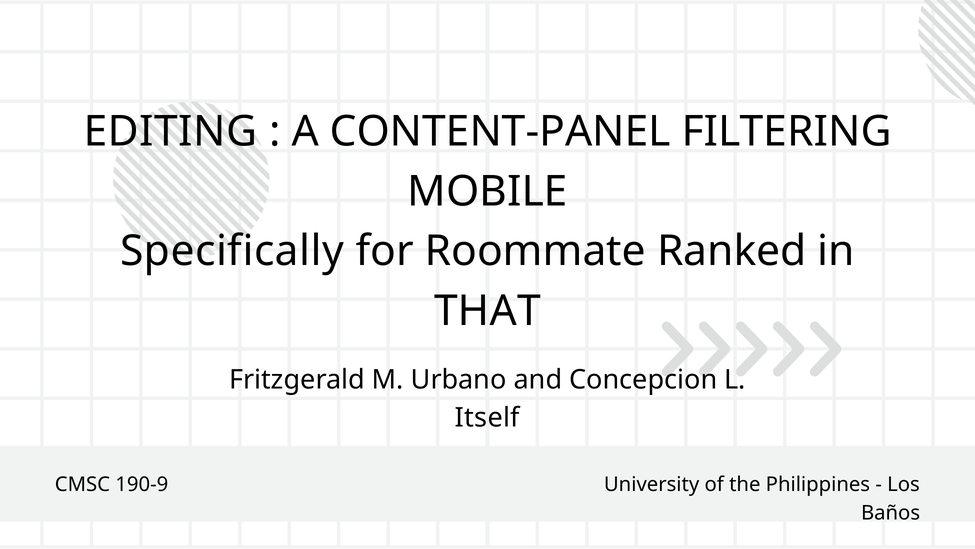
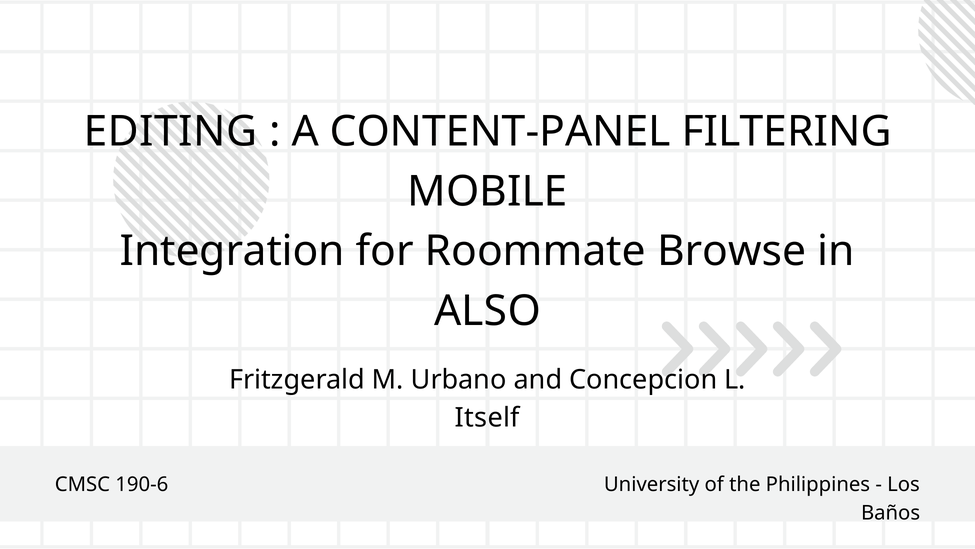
Specifically: Specifically -> Integration (232, 251)
Ranked: Ranked -> Browse (732, 251)
THAT: THAT -> ALSO (487, 311)
190-9: 190-9 -> 190-6 (142, 484)
